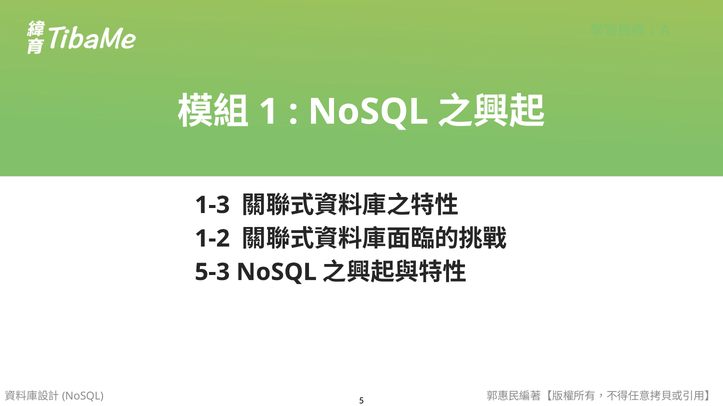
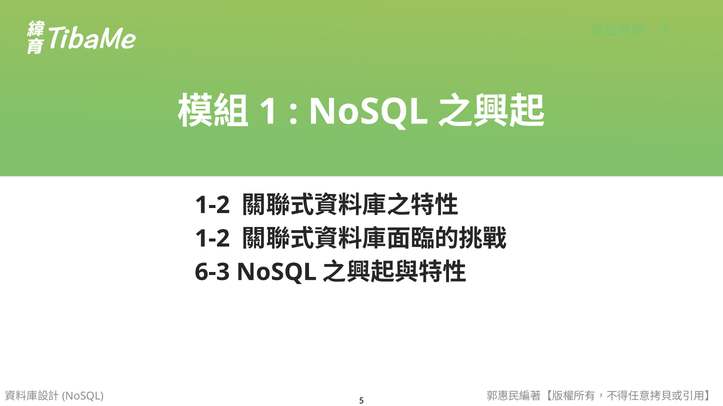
1-3: 1-3 -> 1-2 (212, 205)
5-3: 5-3 -> 6-3 (212, 273)
